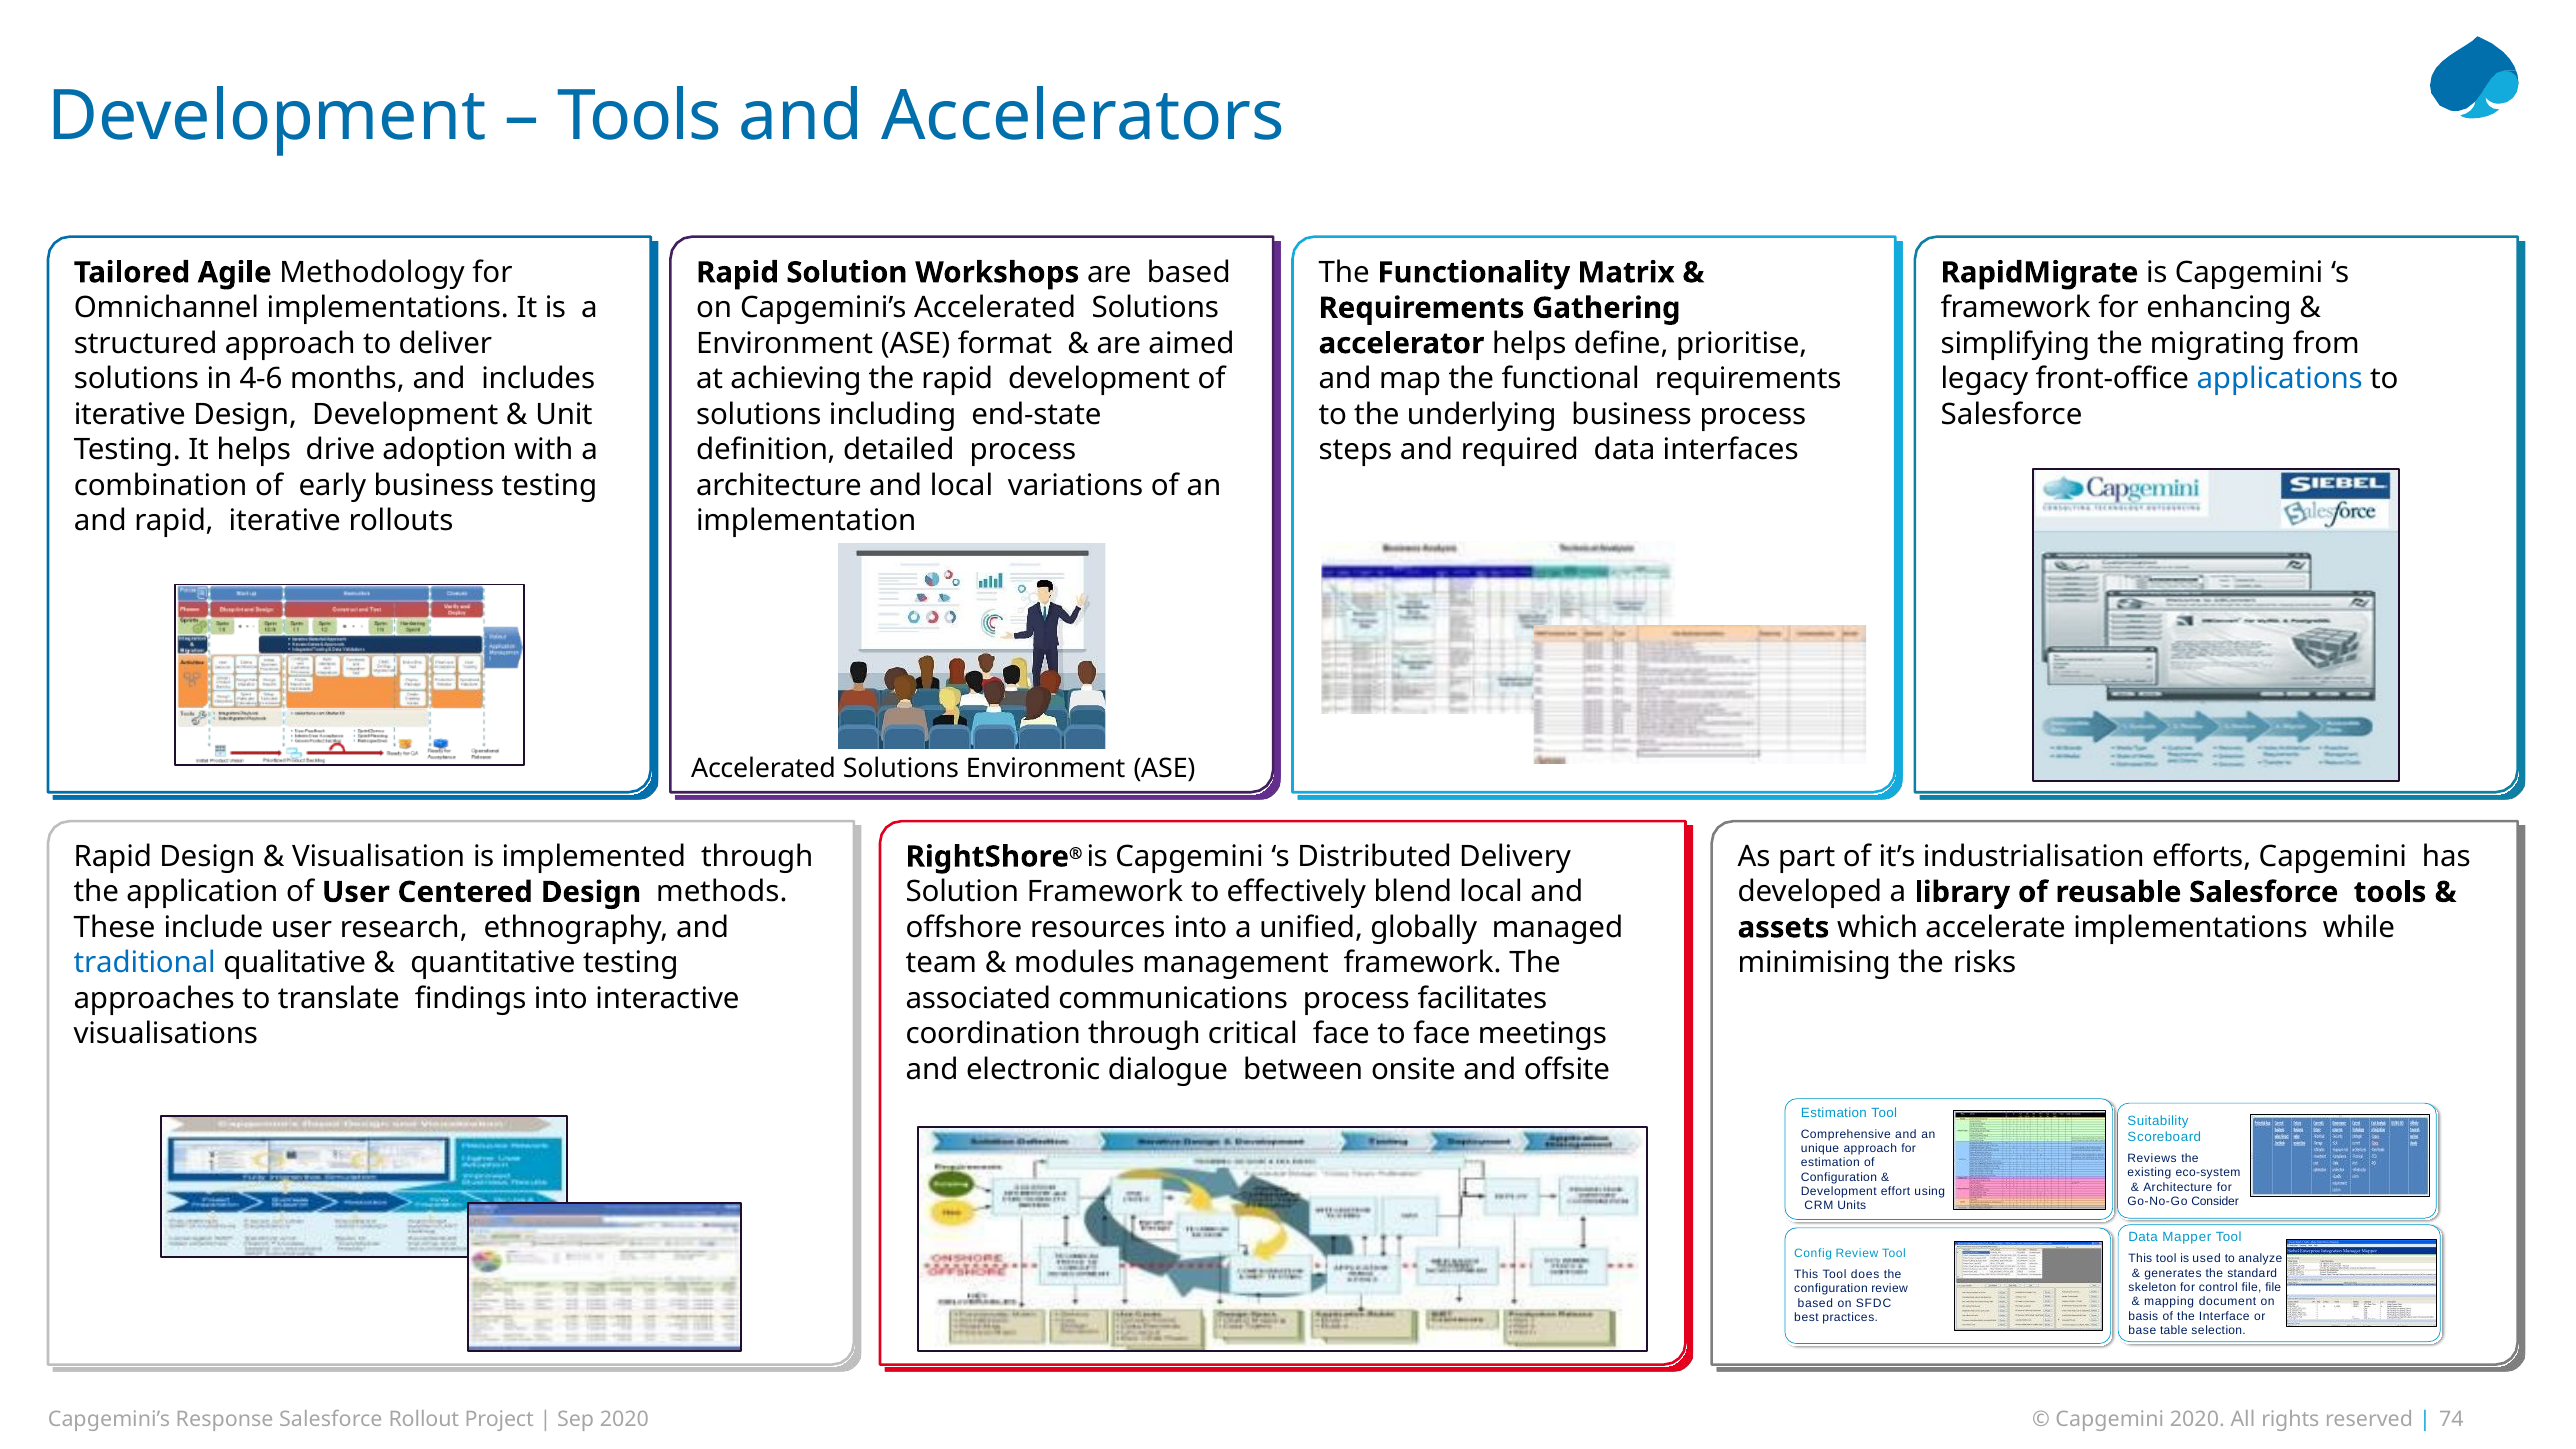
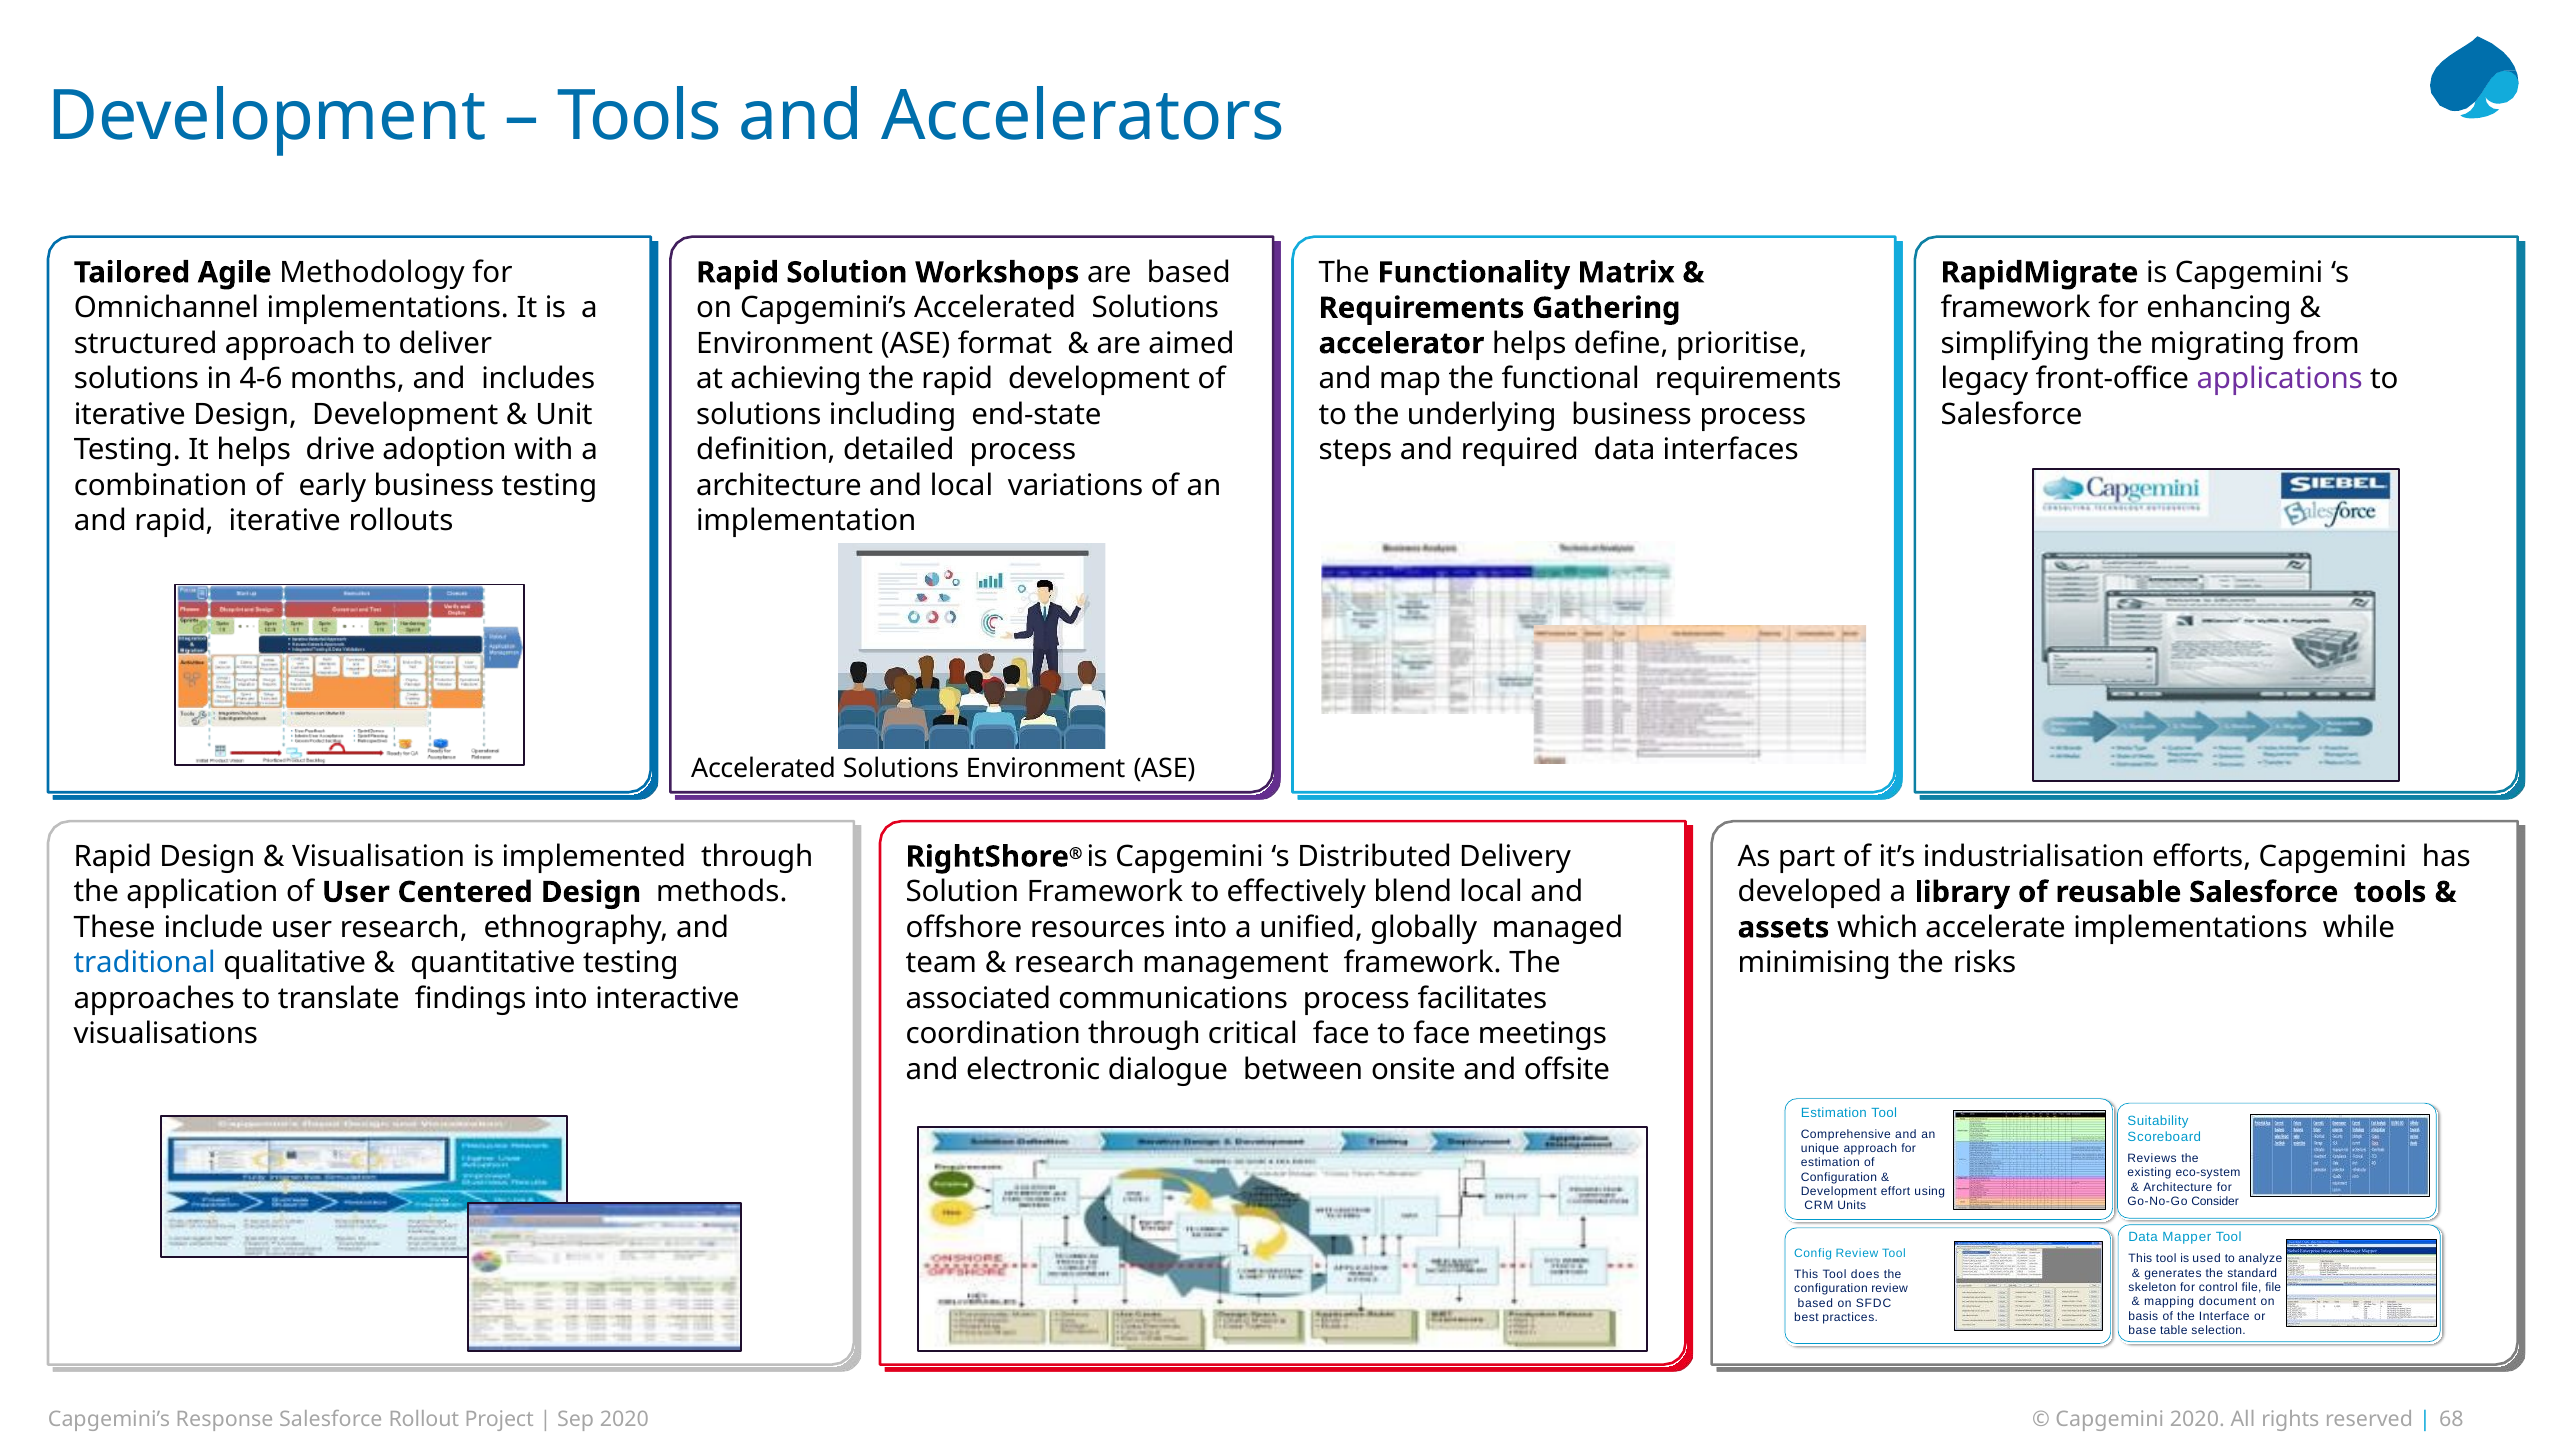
applications colour: blue -> purple (2280, 379)
modules: modules -> research (1075, 963)
74: 74 -> 68 (2451, 1420)
